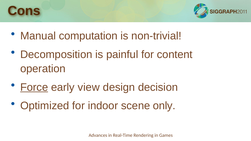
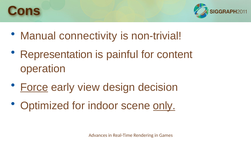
computation: computation -> connectivity (88, 36)
Decomposition: Decomposition -> Representation (56, 55)
only underline: none -> present (164, 106)
